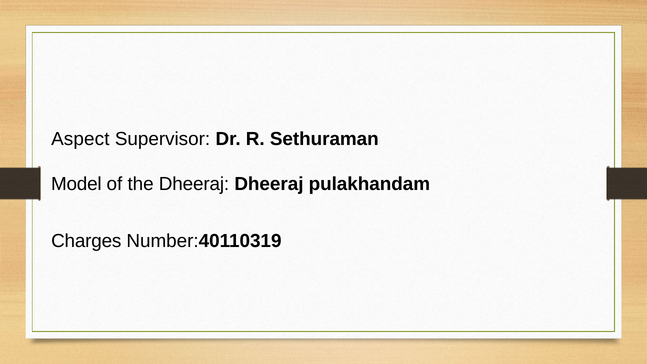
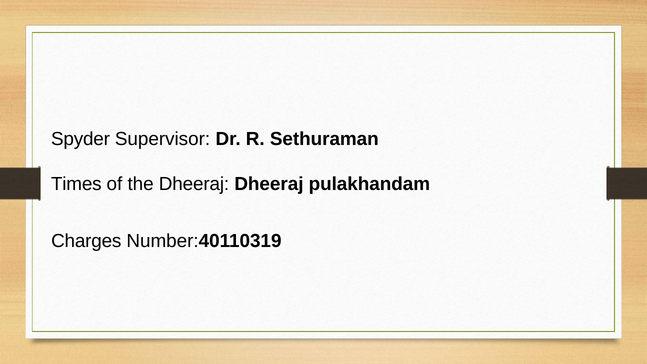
Aspect: Aspect -> Spyder (81, 139)
Model: Model -> Times (76, 184)
